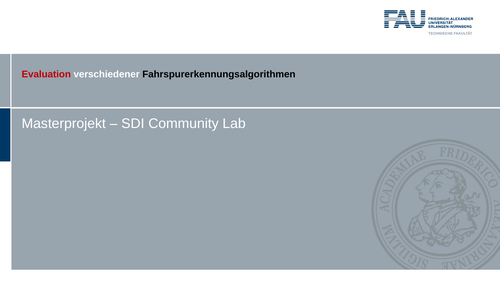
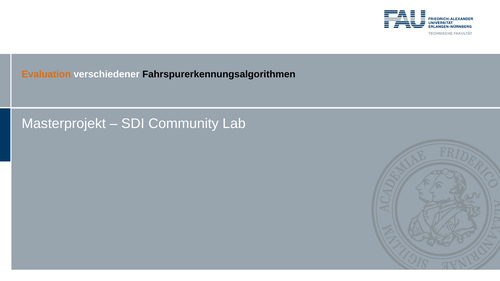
Evaluation colour: red -> orange (46, 74)
